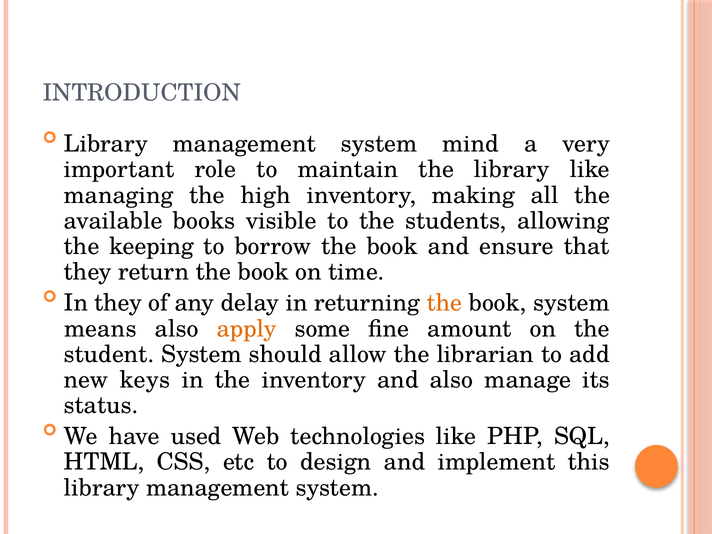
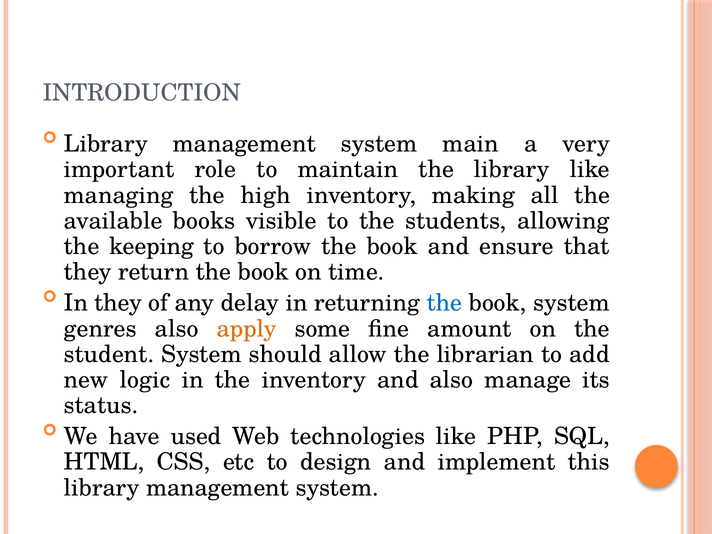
mind: mind -> main (471, 144)
the colour: orange -> blue (444, 303)
means: means -> genres (100, 329)
keys: keys -> logic (145, 380)
